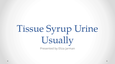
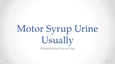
Tissue: Tissue -> Motor (30, 29)
